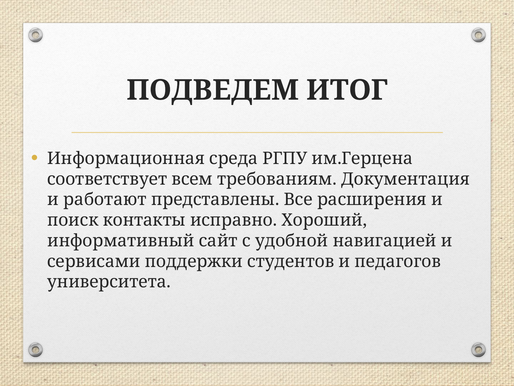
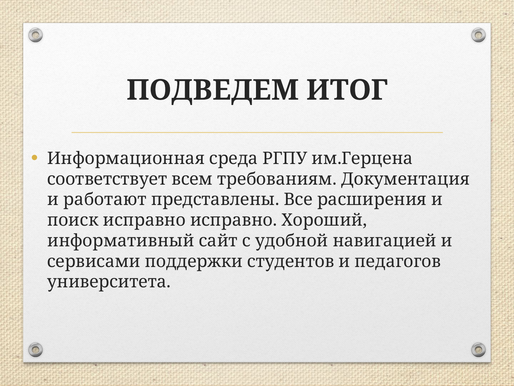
поиск контакты: контакты -> исправно (144, 220)
